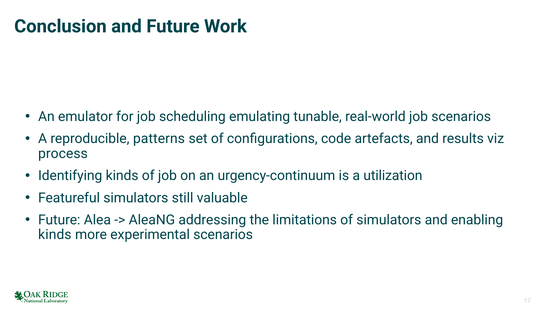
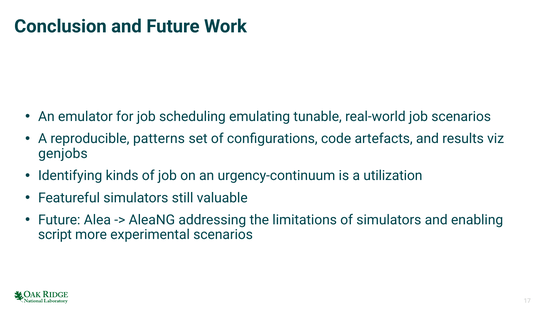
process: process -> genjobs (63, 154)
kinds: kinds -> script (55, 235)
